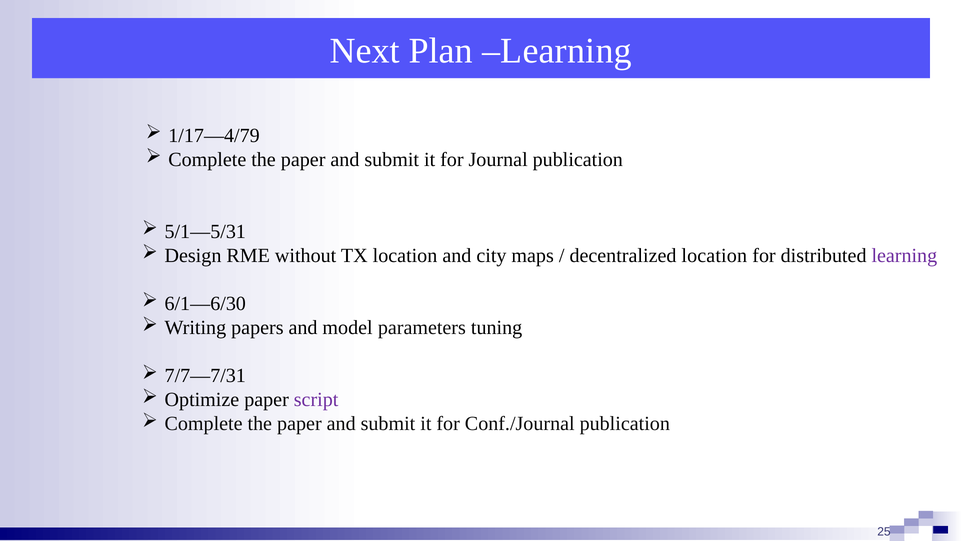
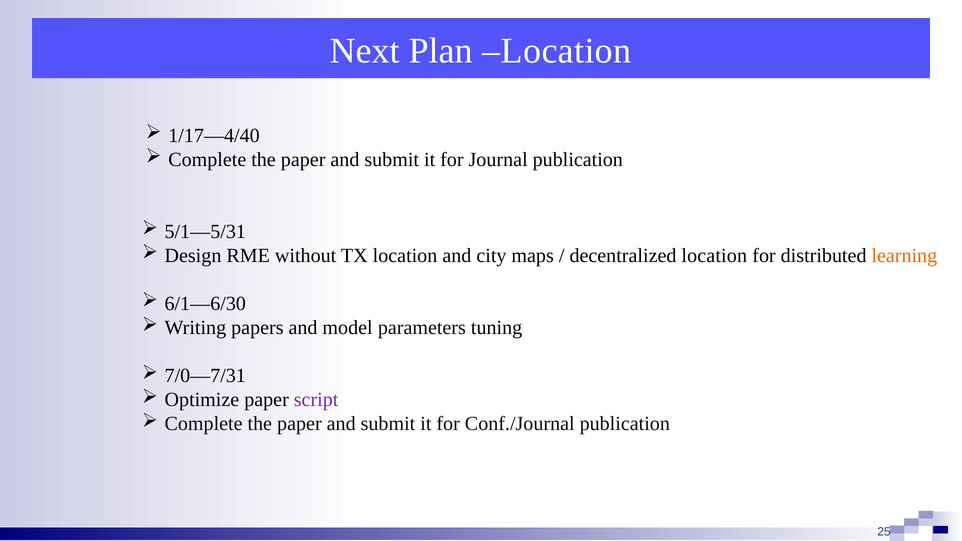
Plan Learning: Learning -> Location (557, 51)
1/17—4/79: 1/17—4/79 -> 1/17—4/40 (214, 136)
learning colour: purple -> orange (904, 256)
7/7—7/31: 7/7—7/31 -> 7/0—7/31 (205, 376)
